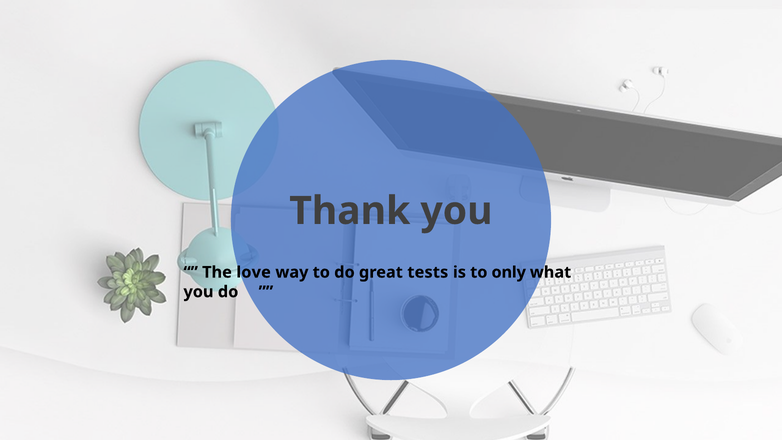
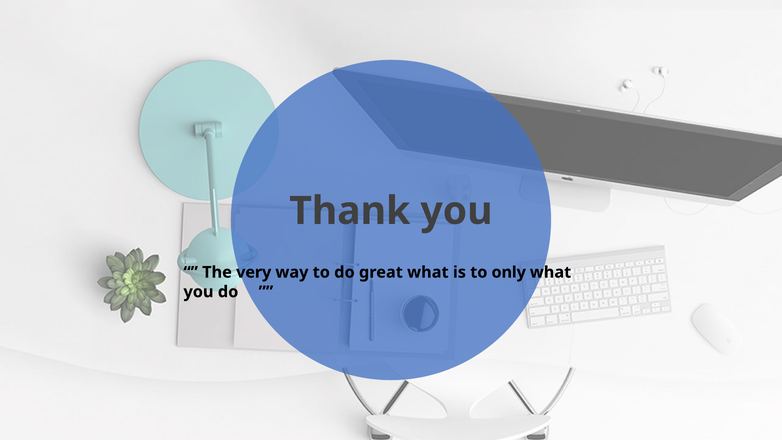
love: love -> very (254, 272)
great tests: tests -> what (428, 272)
